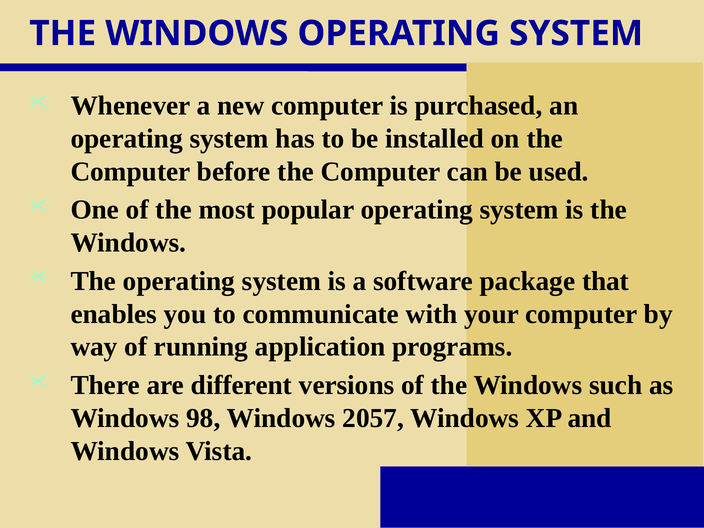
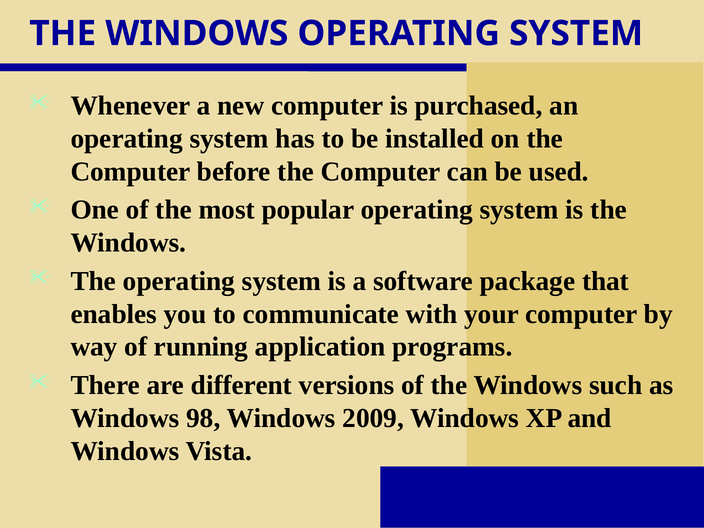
2057: 2057 -> 2009 (373, 418)
